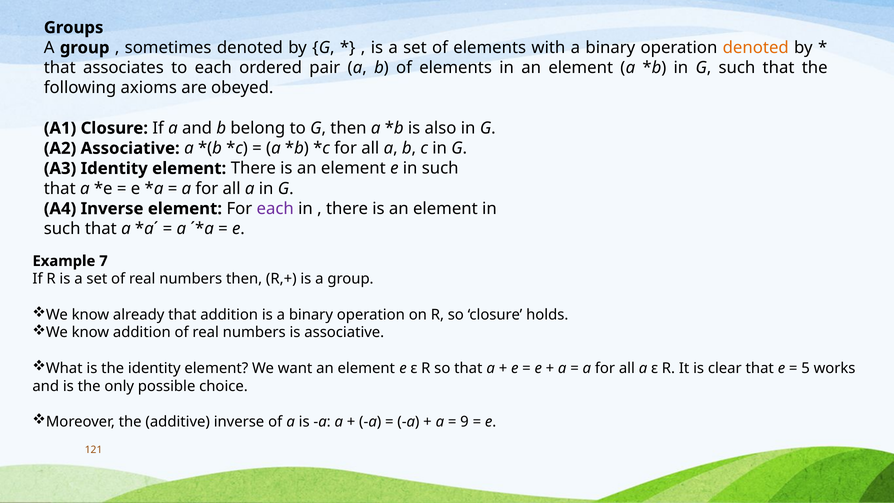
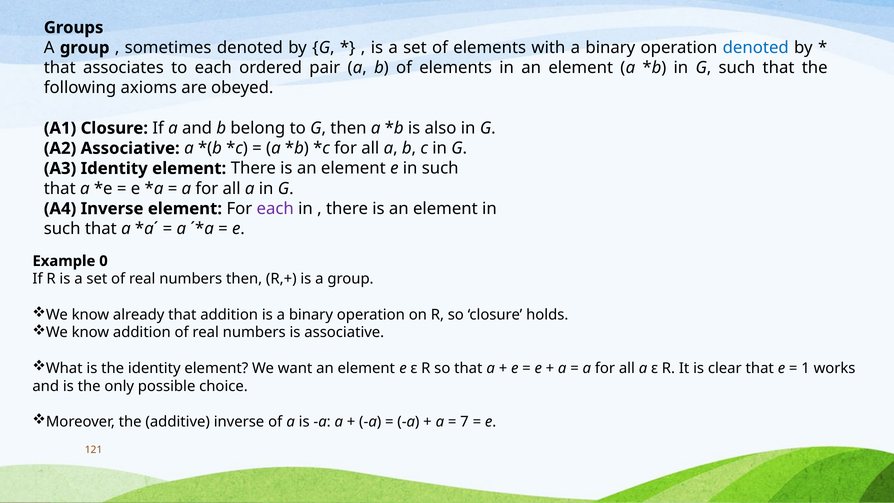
denoted colour: orange -> blue (756, 48)
7: 7 -> 0 (103, 261)
5: 5 -> 1 (806, 368)
9: 9 -> 7 (465, 422)
